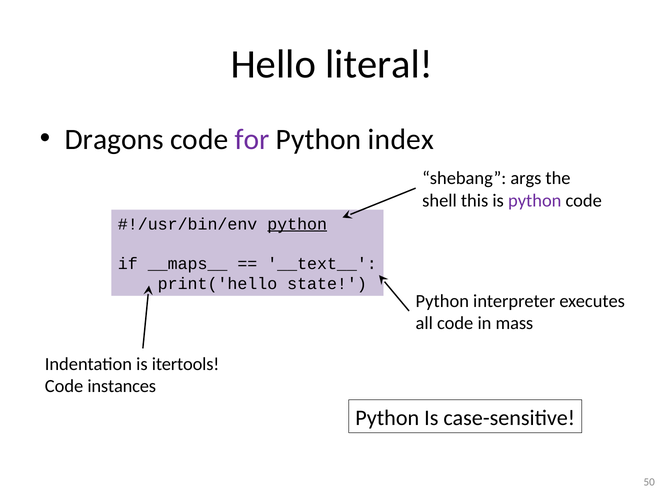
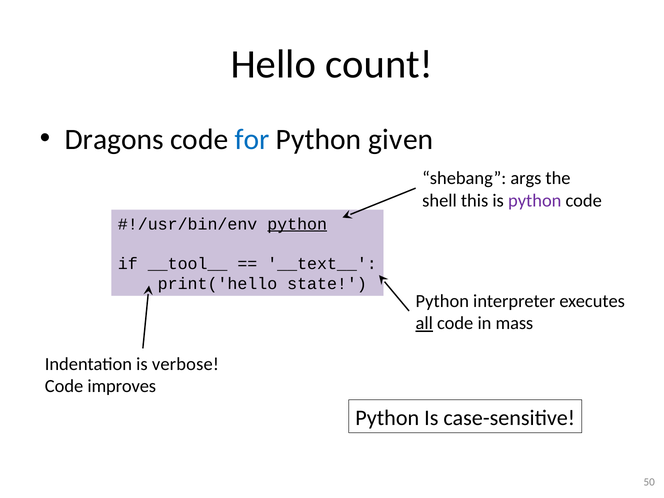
literal: literal -> count (379, 64)
for colour: purple -> blue (252, 139)
index: index -> given (401, 139)
__maps__: __maps__ -> __tool__ (188, 264)
all underline: none -> present (424, 323)
itertools: itertools -> verbose (185, 364)
instances: instances -> improves (122, 386)
